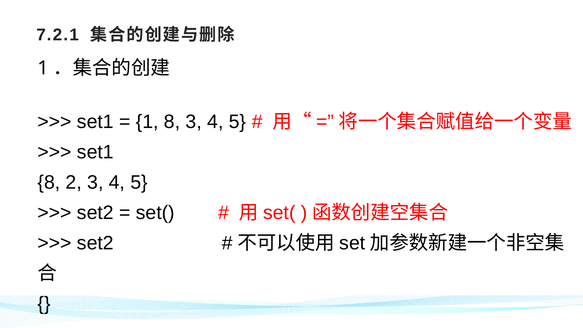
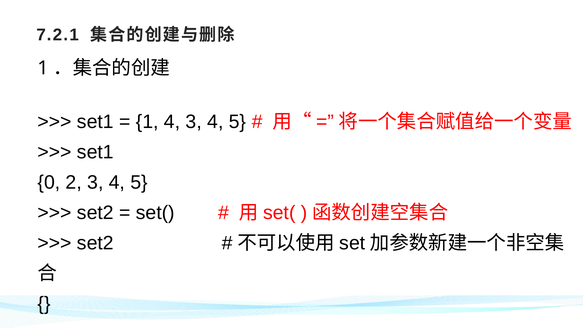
1 8: 8 -> 4 (172, 122)
8: 8 -> 0 (49, 182)
